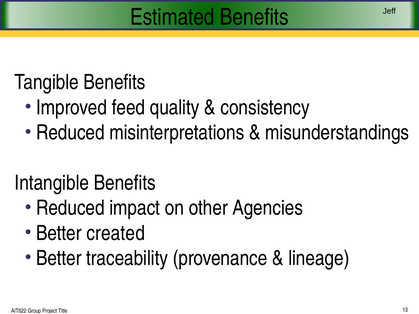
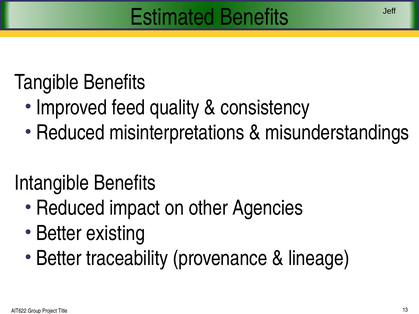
created: created -> existing (116, 233)
